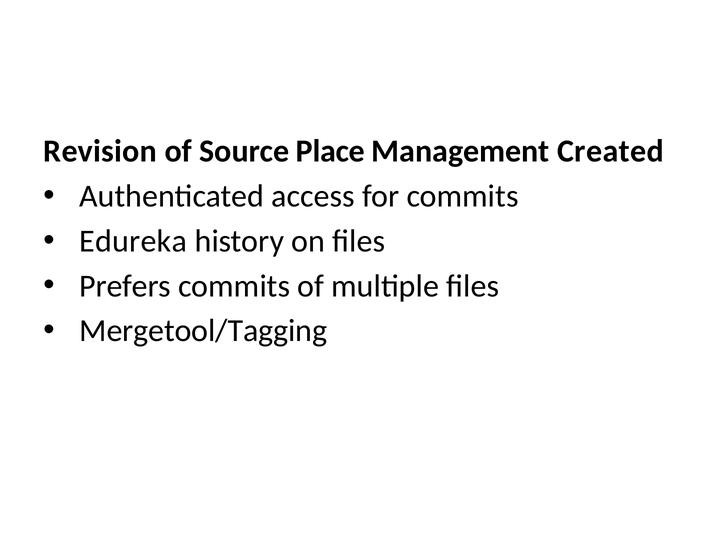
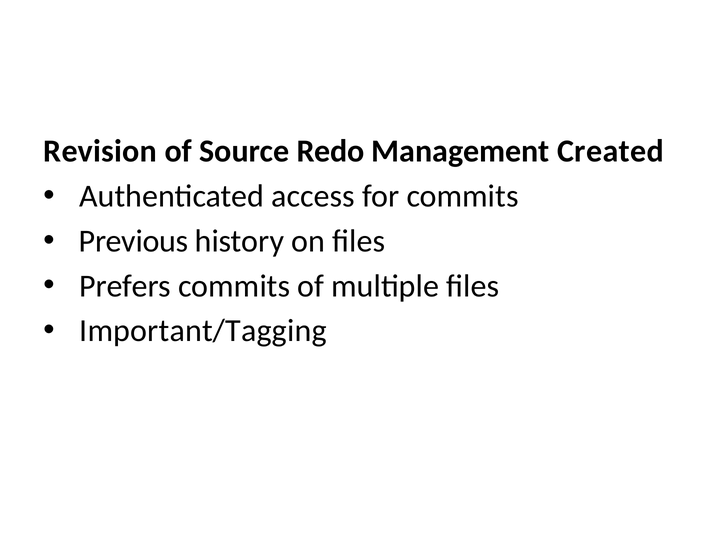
Place: Place -> Redo (330, 151)
Edureka: Edureka -> Previous (134, 241)
Mergetool/Tagging: Mergetool/Tagging -> Important/Tagging (203, 331)
